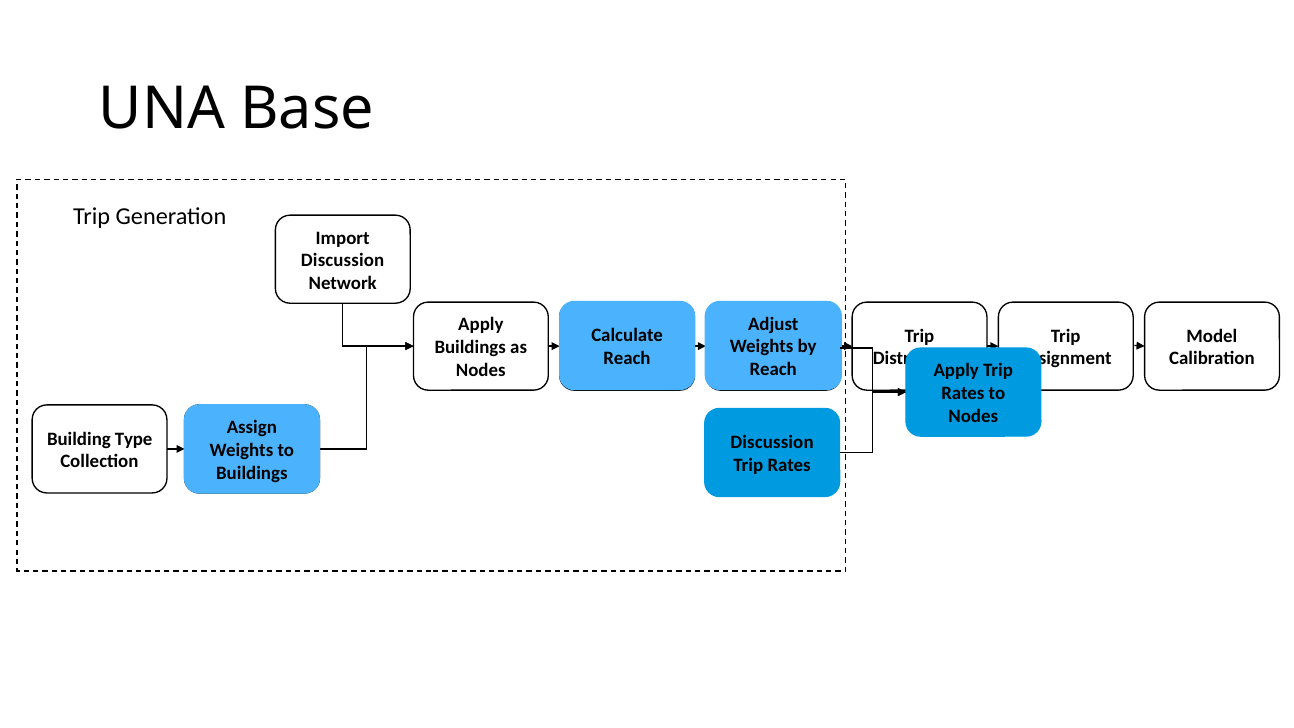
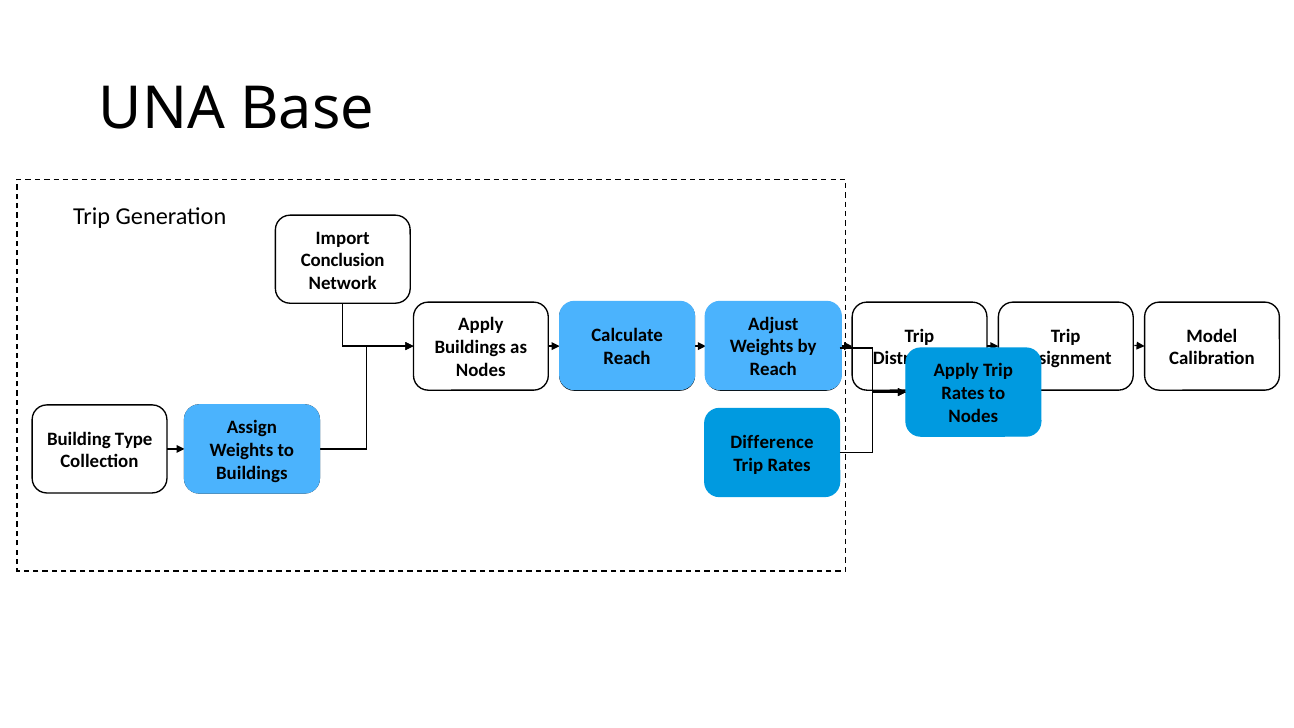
Discussion: Discussion -> Conclusion (343, 260)
Discussion: Discussion -> Difference (772, 442)
